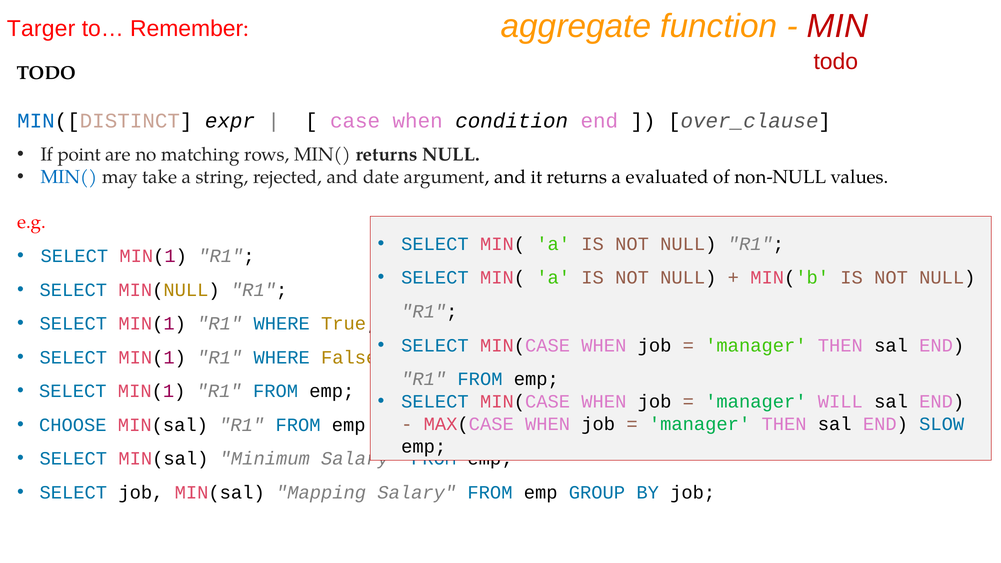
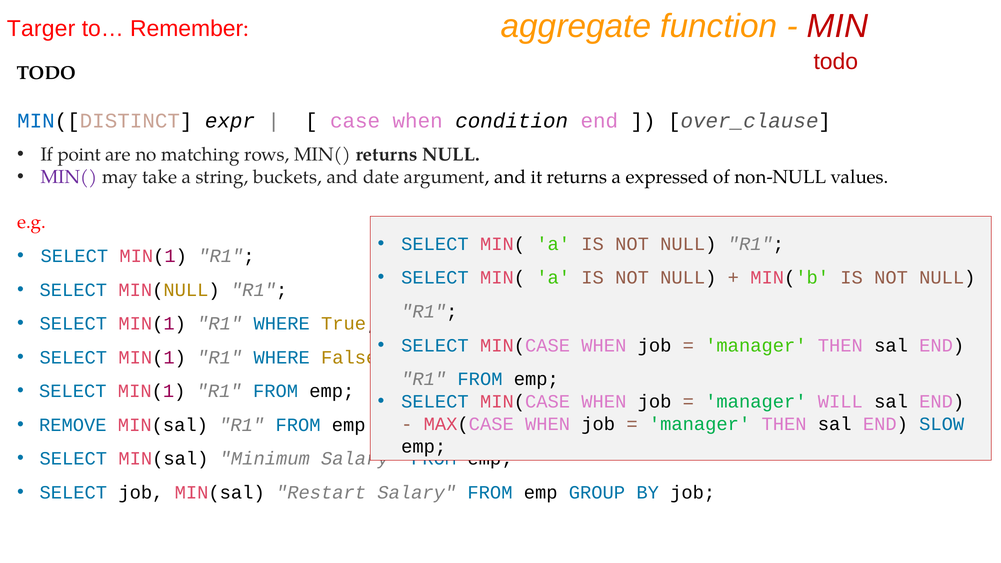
MIN( colour: blue -> purple (69, 177)
rejected: rejected -> buckets (287, 177)
evaluated: evaluated -> expressed (667, 177)
CHOOSE: CHOOSE -> REMOVE (73, 425)
Mapping: Mapping -> Restart (321, 493)
